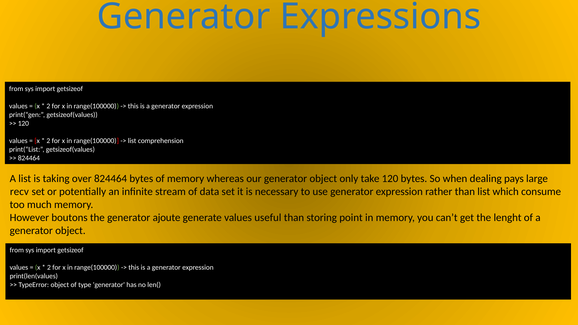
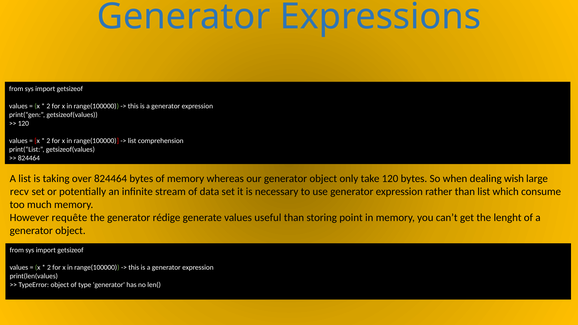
pays: pays -> wish (514, 179)
boutons: boutons -> requête (69, 218)
ajoute: ajoute -> rédige (167, 218)
